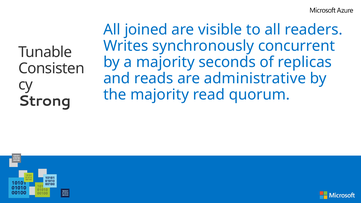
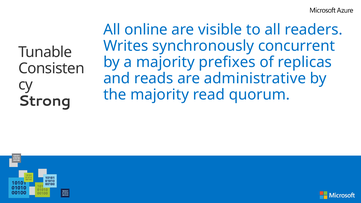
joined: joined -> online (146, 30)
seconds: seconds -> prefixes (227, 62)
